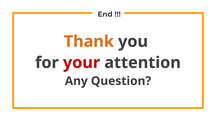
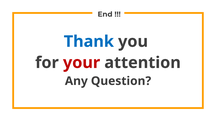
Thank colour: orange -> blue (89, 42)
